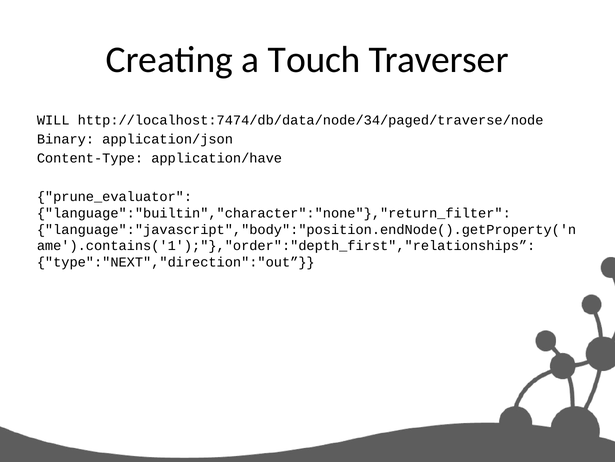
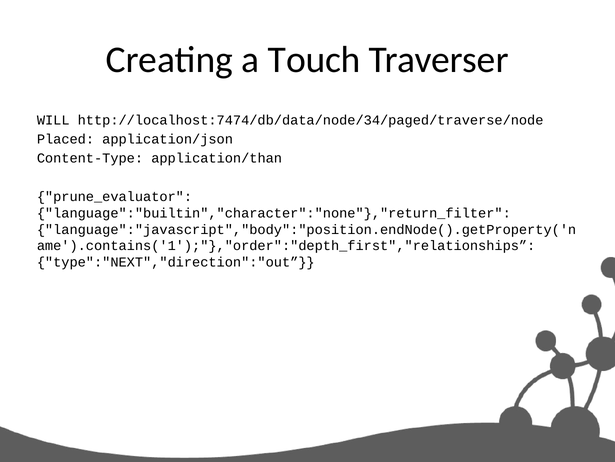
Binary: Binary -> Placed (65, 139)
application/have: application/have -> application/than (217, 158)
